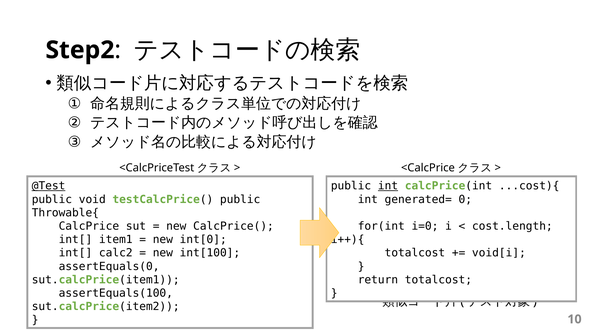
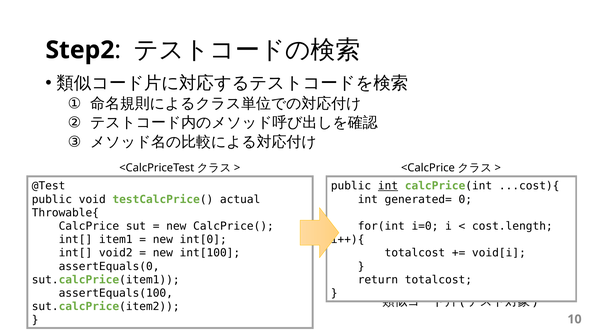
@Test underline: present -> none (49, 186)
testCalcPrice( public: public -> actual (240, 200)
calc2: calc2 -> void2 (116, 253)
